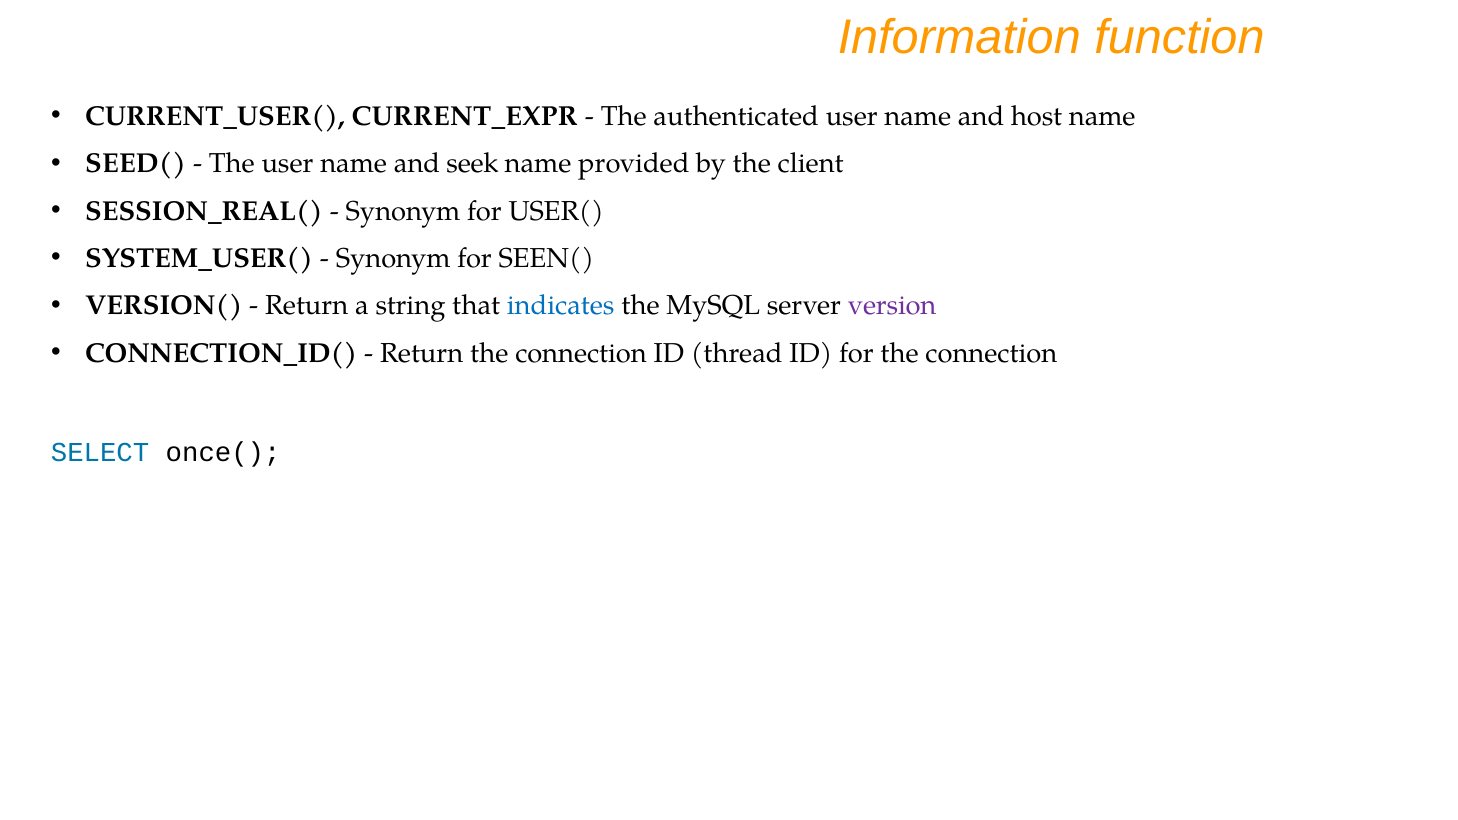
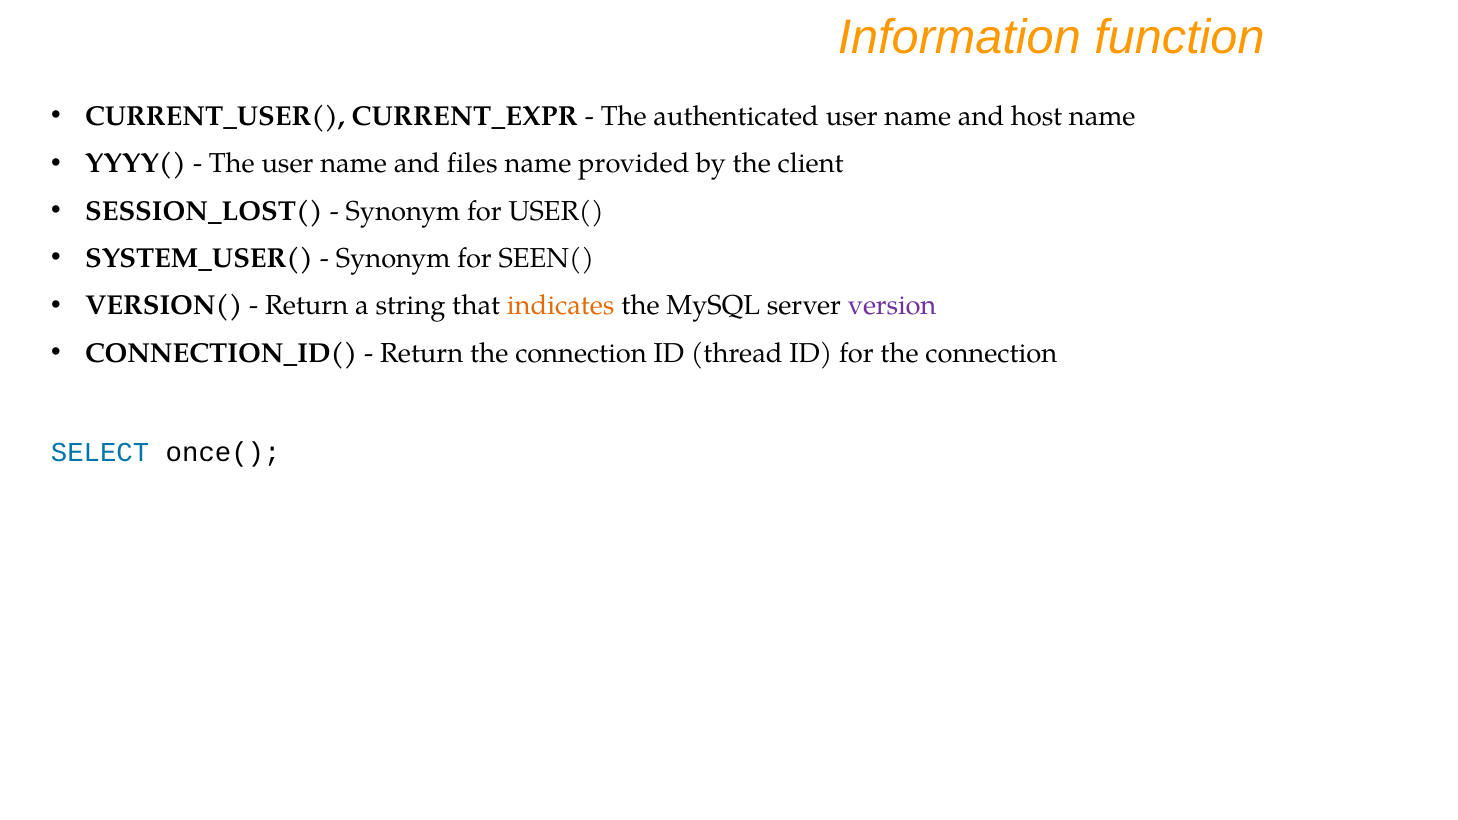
SEED(: SEED( -> YYYY( (136, 164)
seek: seek -> files (472, 164)
SESSION_REAL(: SESSION_REAL( -> SESSION_LOST( (204, 211)
indicates colour: blue -> orange (561, 306)
